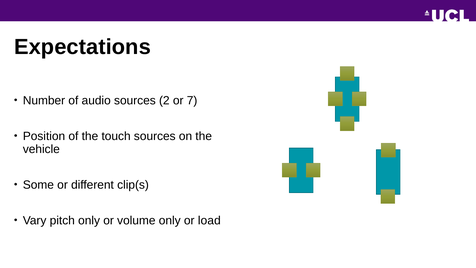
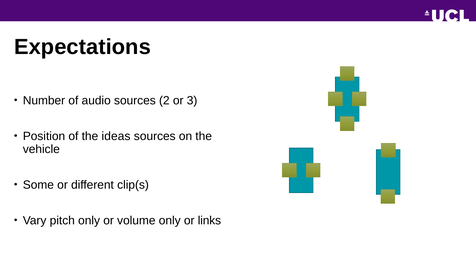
7: 7 -> 3 (192, 101)
touch: touch -> ideas (116, 136)
load: load -> links (209, 220)
